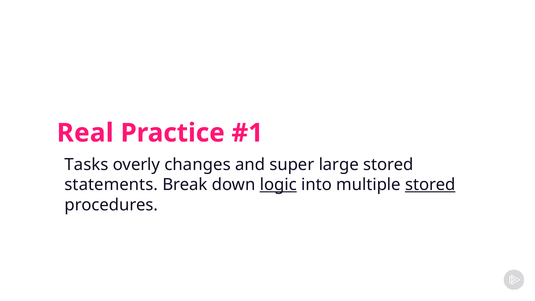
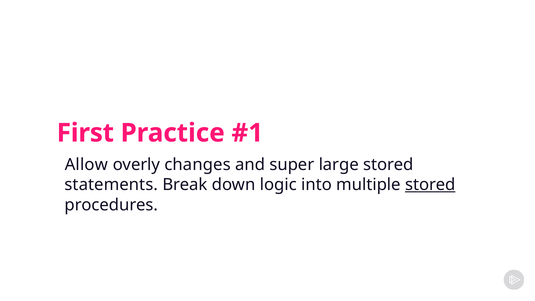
Real: Real -> First (85, 133)
Tasks: Tasks -> Allow (86, 165)
logic underline: present -> none (278, 185)
